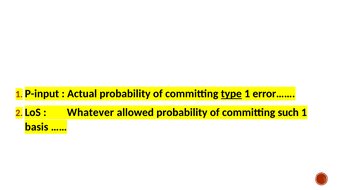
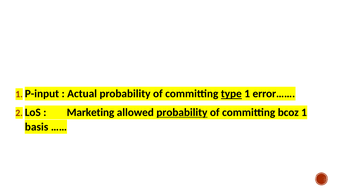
Whatever: Whatever -> Marketing (91, 112)
probability underline: none -> present (182, 112)
such: such -> bcoz (288, 112)
